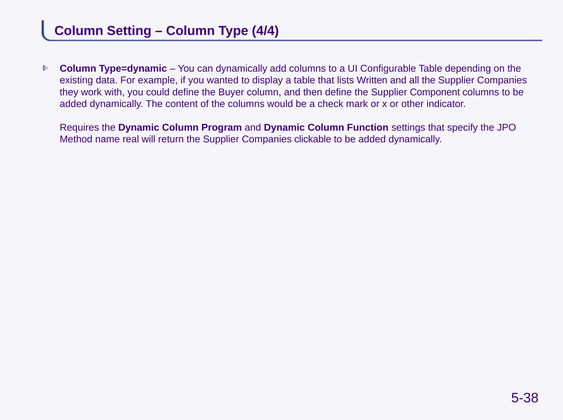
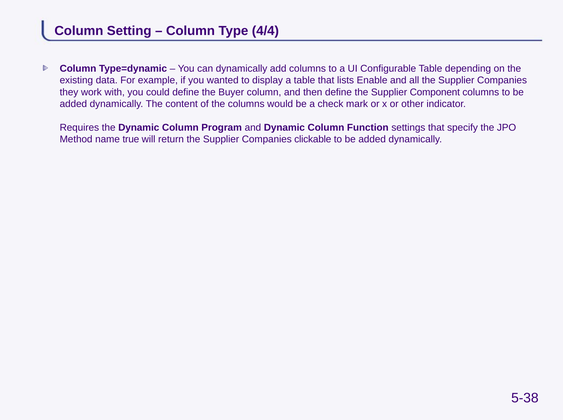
Written: Written -> Enable (372, 80)
real: real -> true (131, 140)
